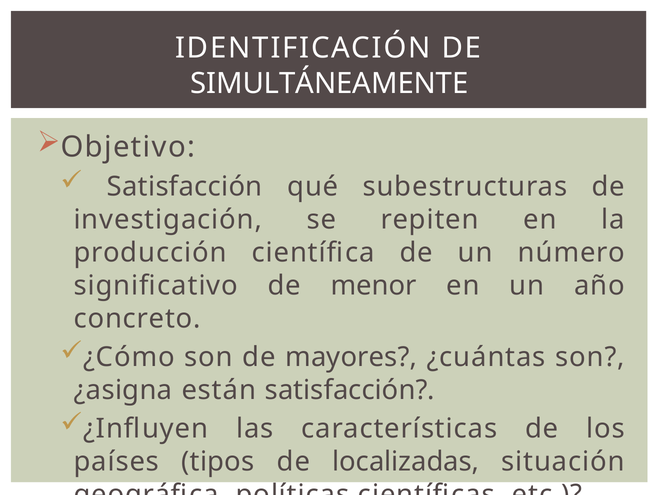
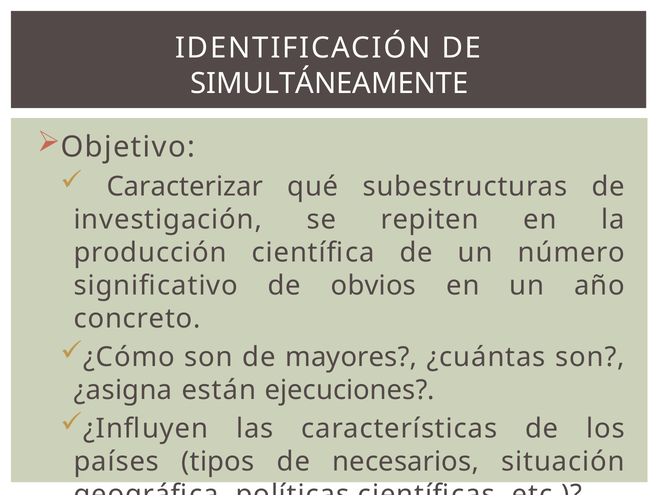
Satisfacción: Satisfacción -> Caracterizar (185, 186)
menor: menor -> obvios (373, 285)
están satisfacción: satisfacción -> ejecuciones (350, 389)
localizadas: localizadas -> necesarios (406, 461)
